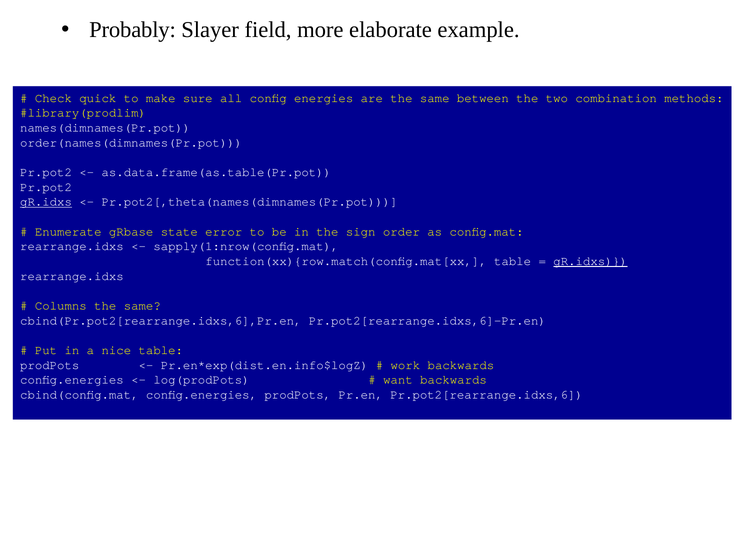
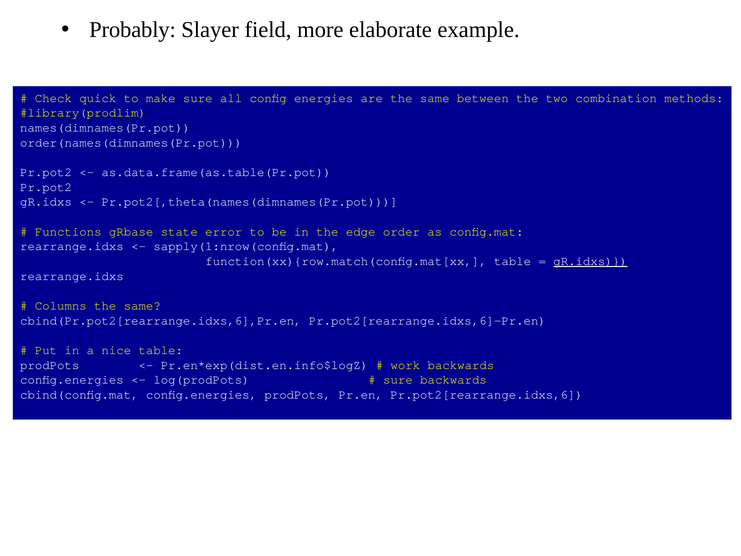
gR.idxs underline: present -> none (46, 202)
Enumerate: Enumerate -> Functions (68, 231)
sign: sign -> edge (361, 231)
want: want -> sure (398, 380)
